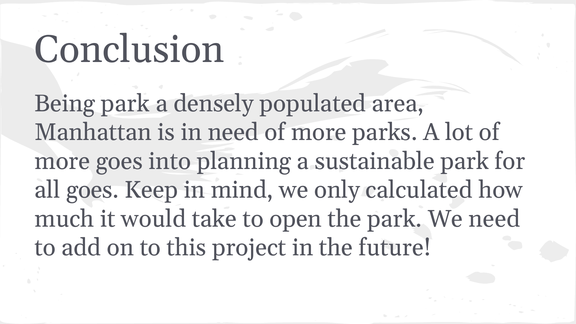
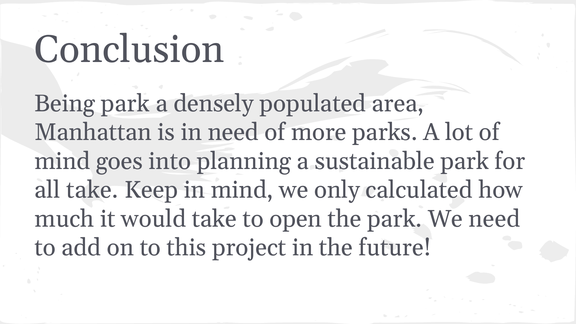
more: more -> mind (62, 161)
all goes: goes -> take (92, 190)
